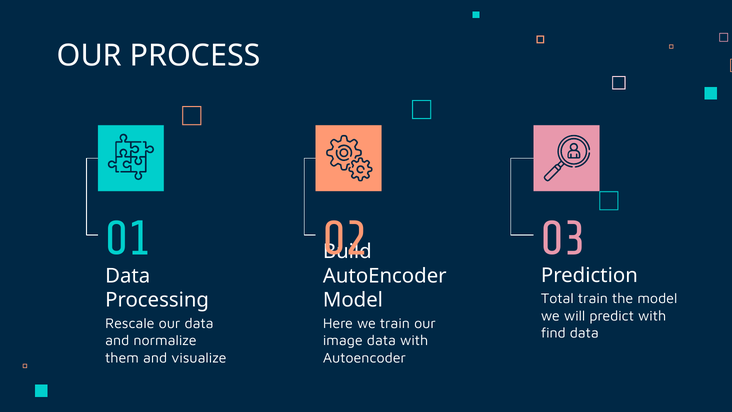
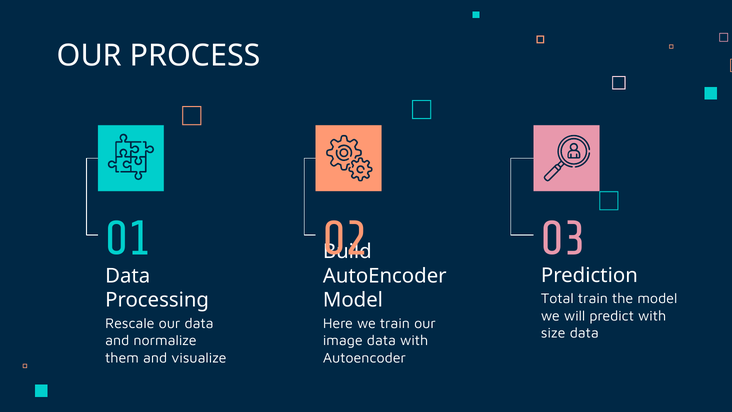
find: find -> size (553, 333)
